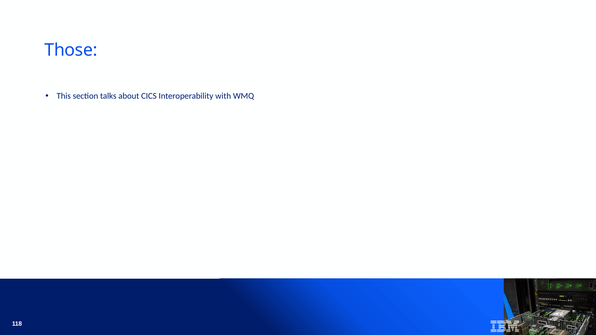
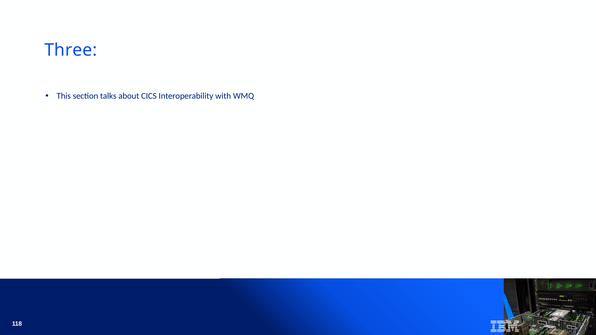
Those: Those -> Three (71, 50)
